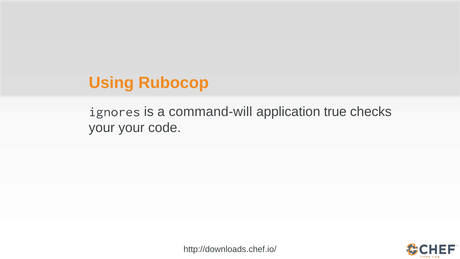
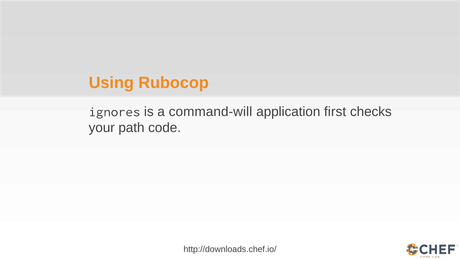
true: true -> first (335, 112)
your your: your -> path (131, 128)
